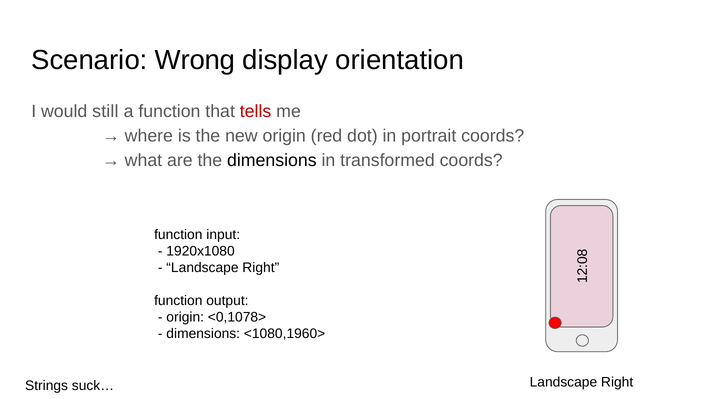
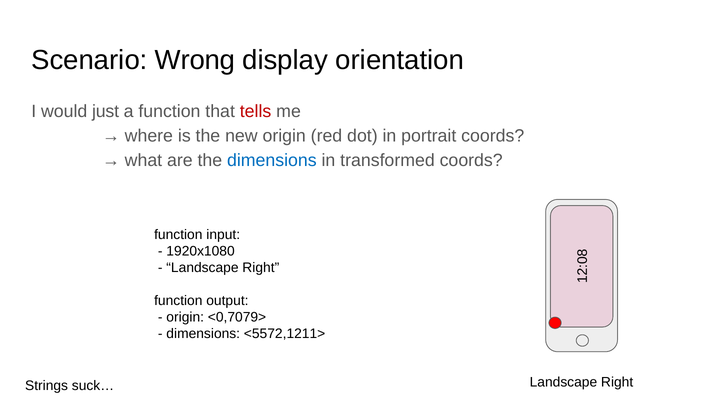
still: still -> just (106, 111)
dimensions colour: black -> blue (272, 160)
<0,1078>: <0,1078> -> <0,7079> (237, 317)
<1080,1960>: <1080,1960> -> <5572,1211> (285, 334)
